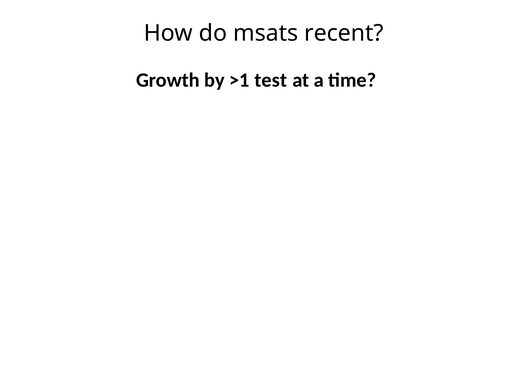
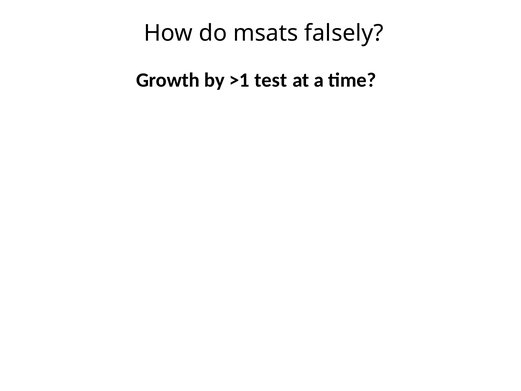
recent: recent -> falsely (344, 33)
